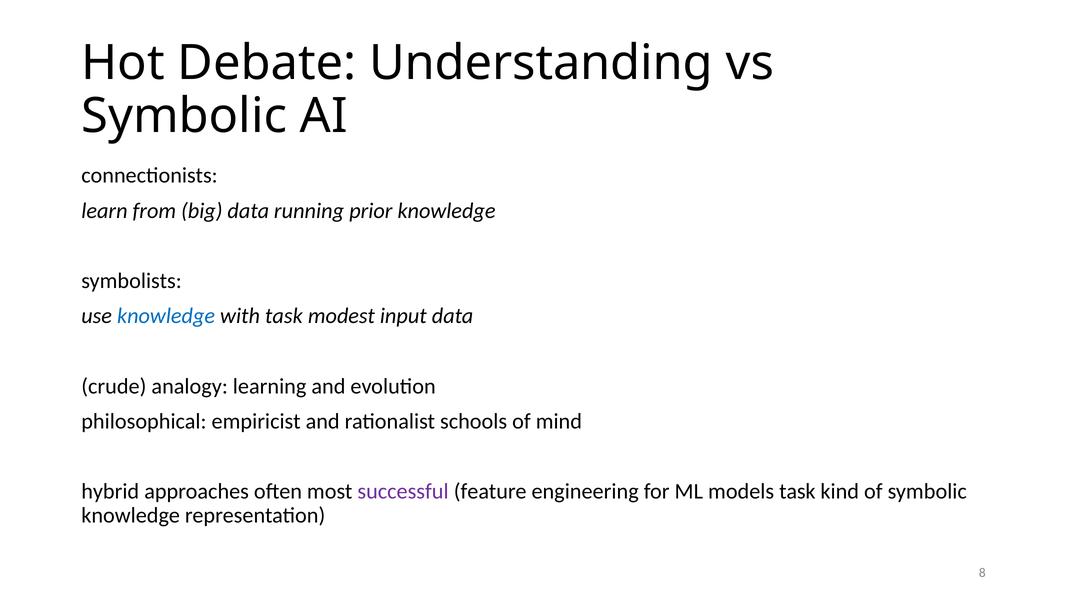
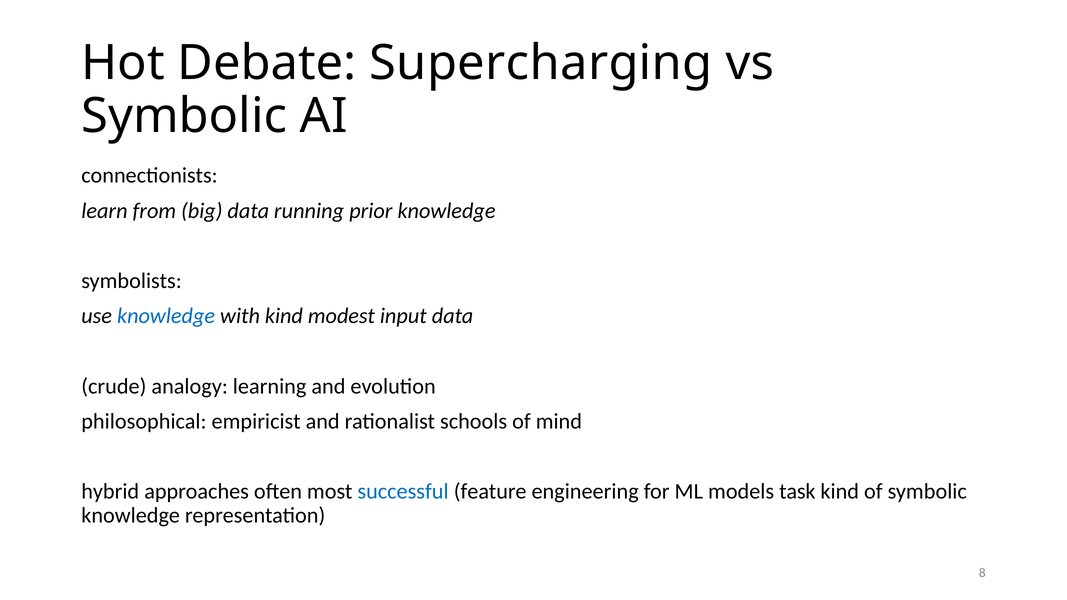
Understanding: Understanding -> Supercharging (541, 63)
with task: task -> kind (284, 316)
successful colour: purple -> blue (403, 492)
